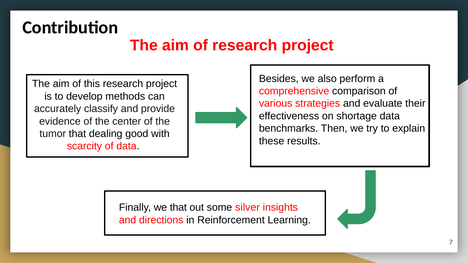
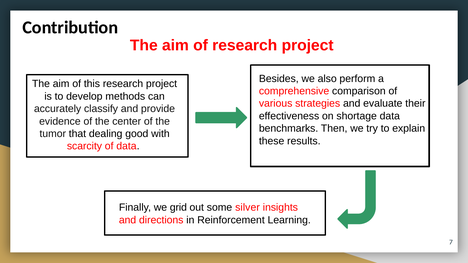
we that: that -> grid (178, 208)
